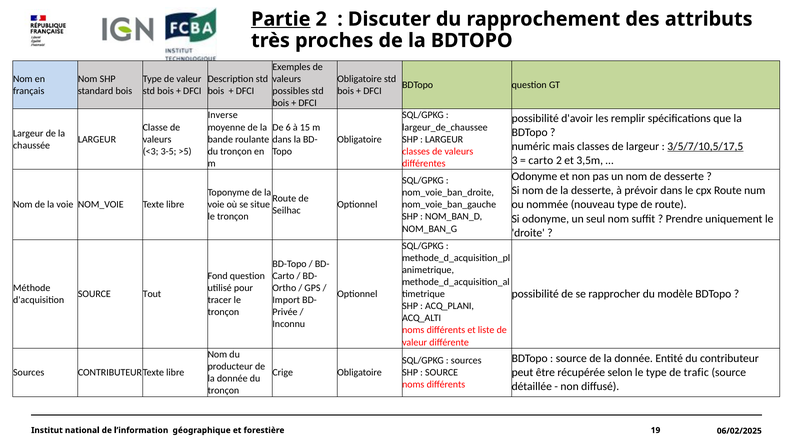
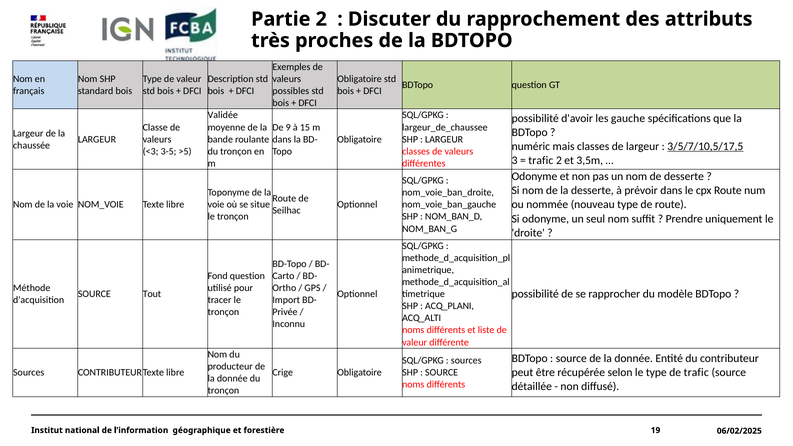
Partie underline: present -> none (281, 19)
Inverse: Inverse -> Validée (223, 115)
remplir: remplir -> gauche (628, 118)
6: 6 -> 9 (288, 127)
carto: carto -> trafic (541, 160)
